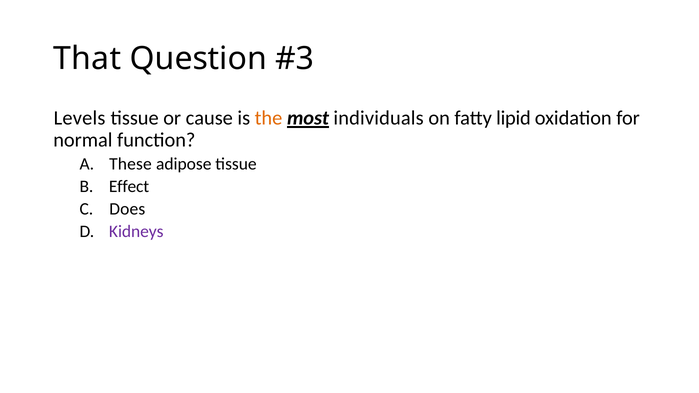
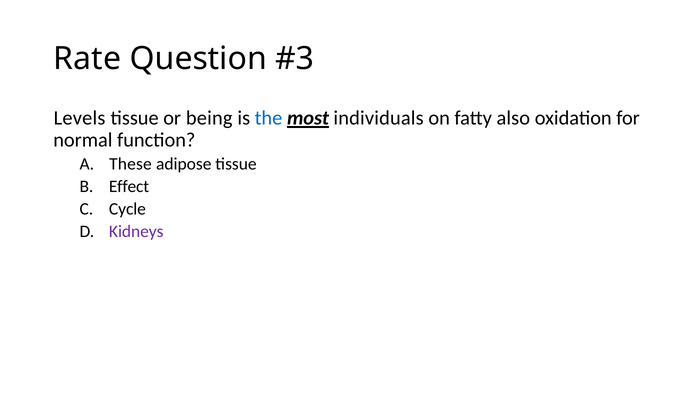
That: That -> Rate (87, 59)
cause: cause -> being (209, 118)
the colour: orange -> blue (268, 118)
lipid: lipid -> also (513, 118)
Does: Does -> Cycle (127, 209)
